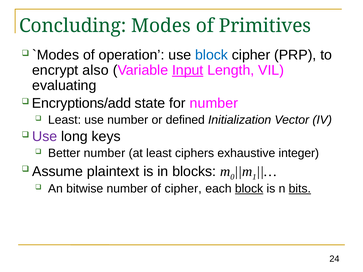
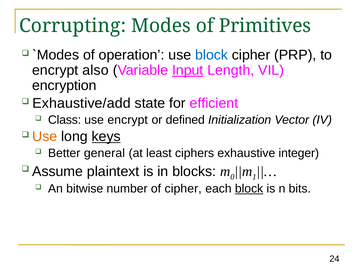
Concluding: Concluding -> Corrupting (73, 26)
evaluating: evaluating -> encryption (64, 86)
Encryptions/add: Encryptions/add -> Exhaustive/add (81, 103)
for number: number -> efficient (214, 103)
Least: Least -> Class (65, 120)
use number: number -> encrypt (128, 120)
Use colour: purple -> orange (45, 137)
keys underline: none -> present (106, 137)
Better number: number -> general (104, 153)
bits underline: present -> none (300, 189)
